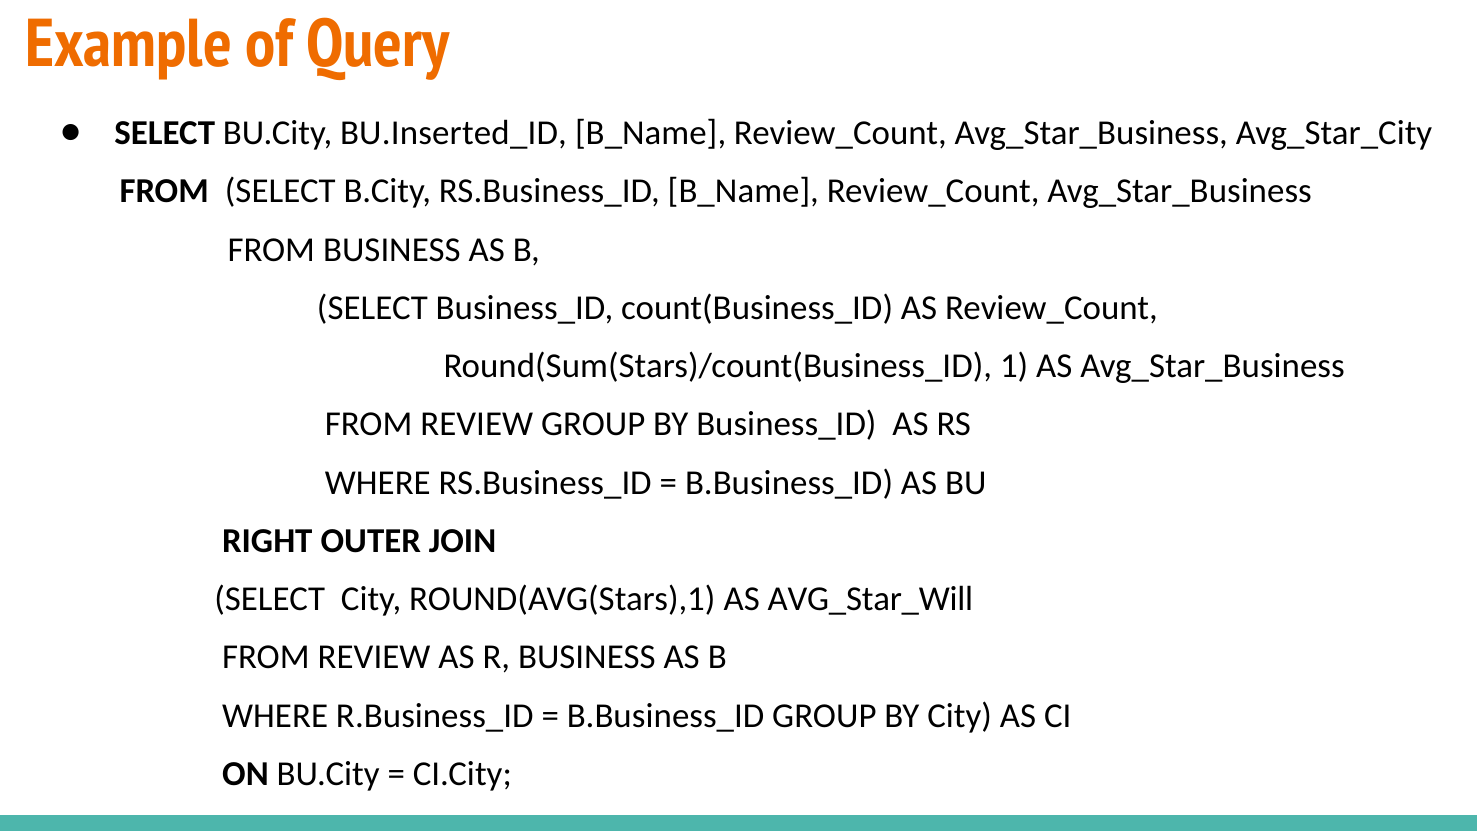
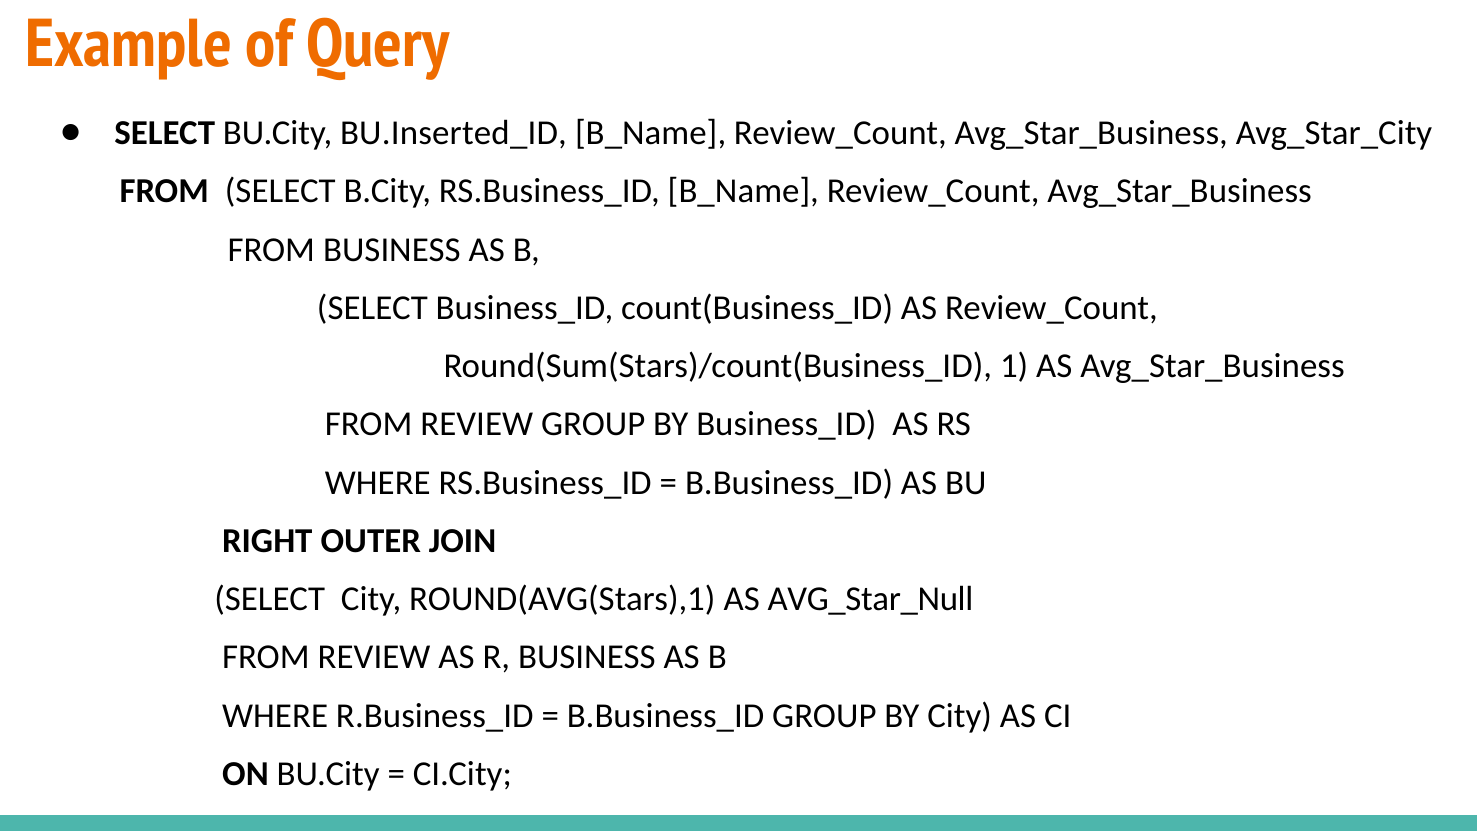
AVG_Star_Will: AVG_Star_Will -> AVG_Star_Null (870, 599)
